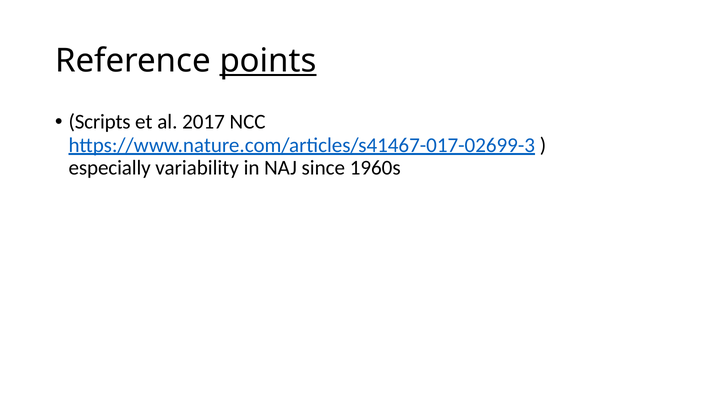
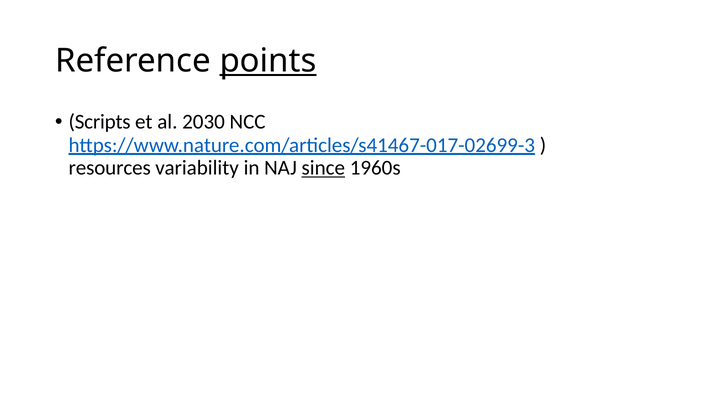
2017: 2017 -> 2030 (204, 122)
especially: especially -> resources (110, 168)
since underline: none -> present (323, 168)
